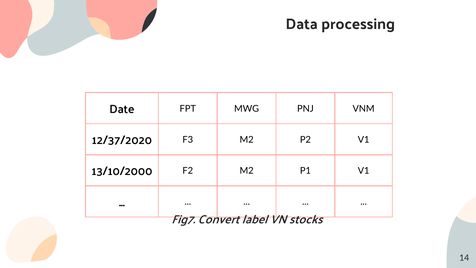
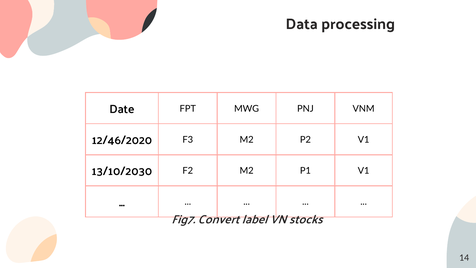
12/37/2020: 12/37/2020 -> 12/46/2020 (122, 140)
13/10/2000: 13/10/2000 -> 13/10/2030 (122, 171)
